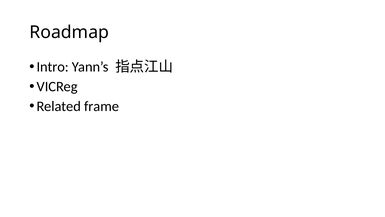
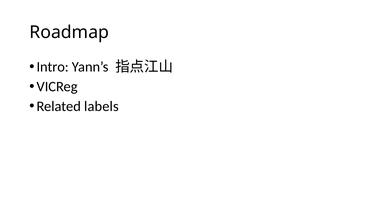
frame: frame -> labels (101, 106)
